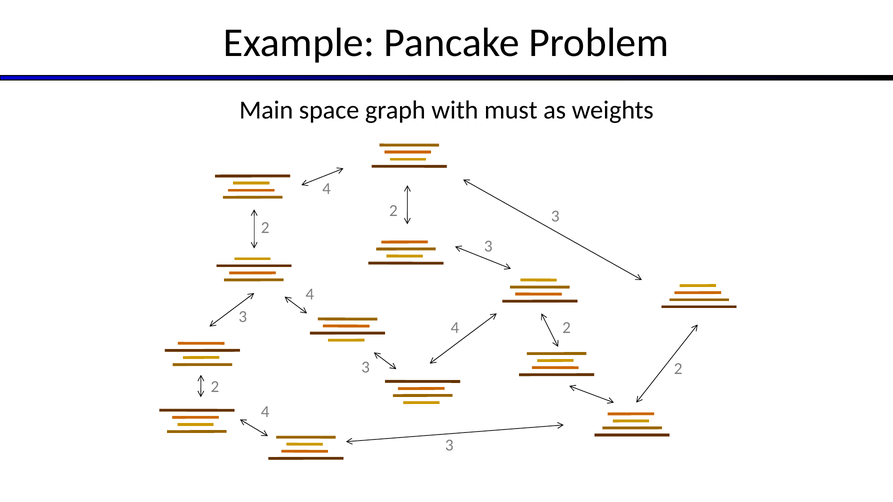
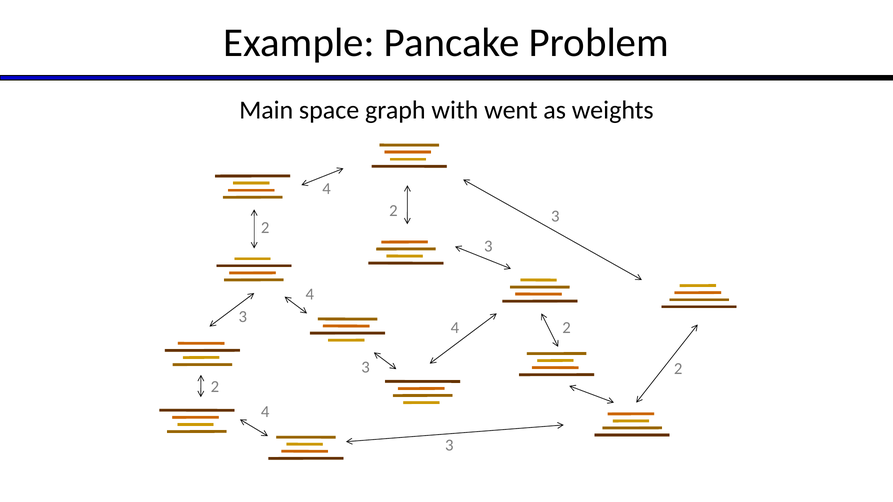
must: must -> went (511, 110)
